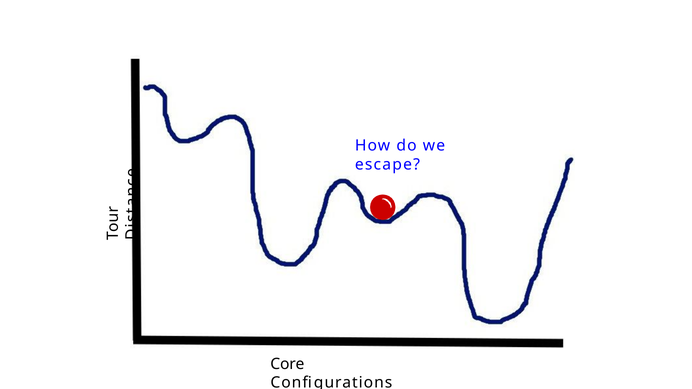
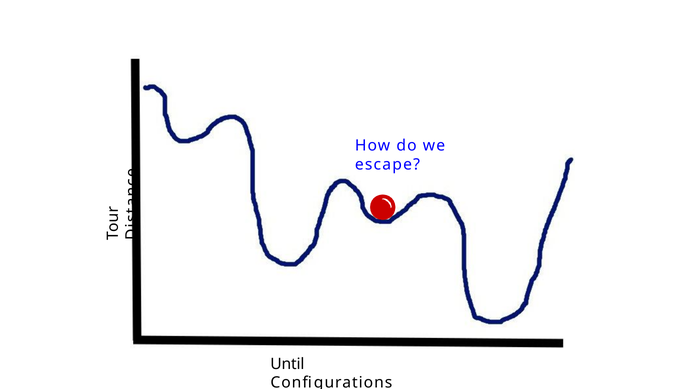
Core: Core -> Until (287, 364)
